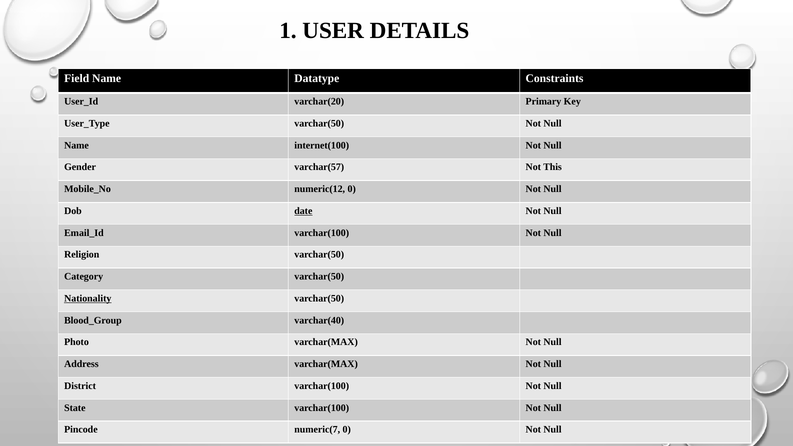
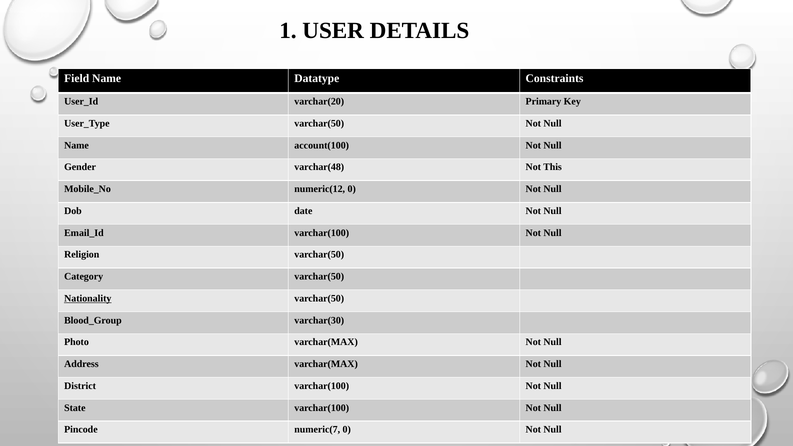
internet(100: internet(100 -> account(100 (322, 145)
varchar(57: varchar(57 -> varchar(48 (319, 167)
date underline: present -> none (303, 211)
varchar(40: varchar(40 -> varchar(30 (319, 320)
